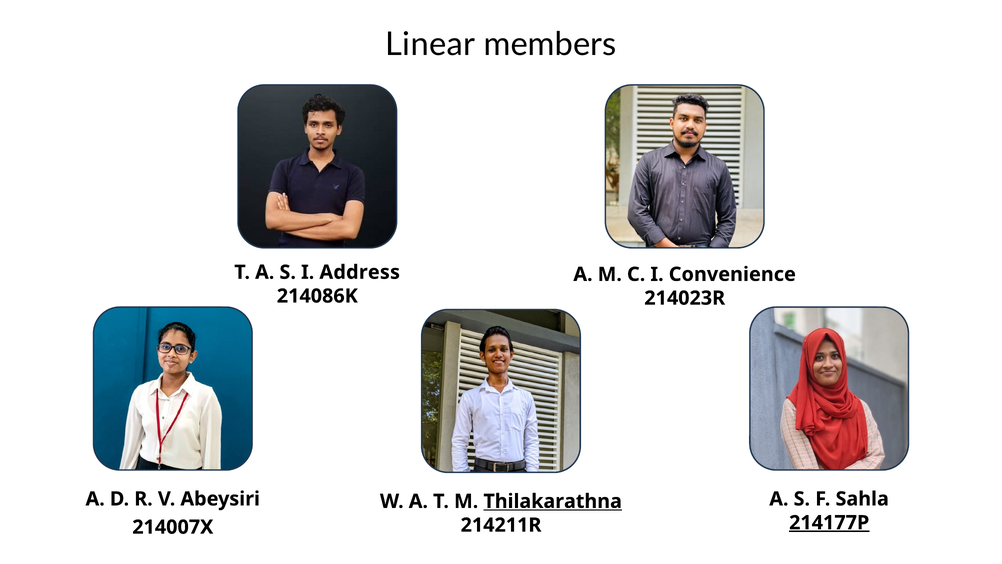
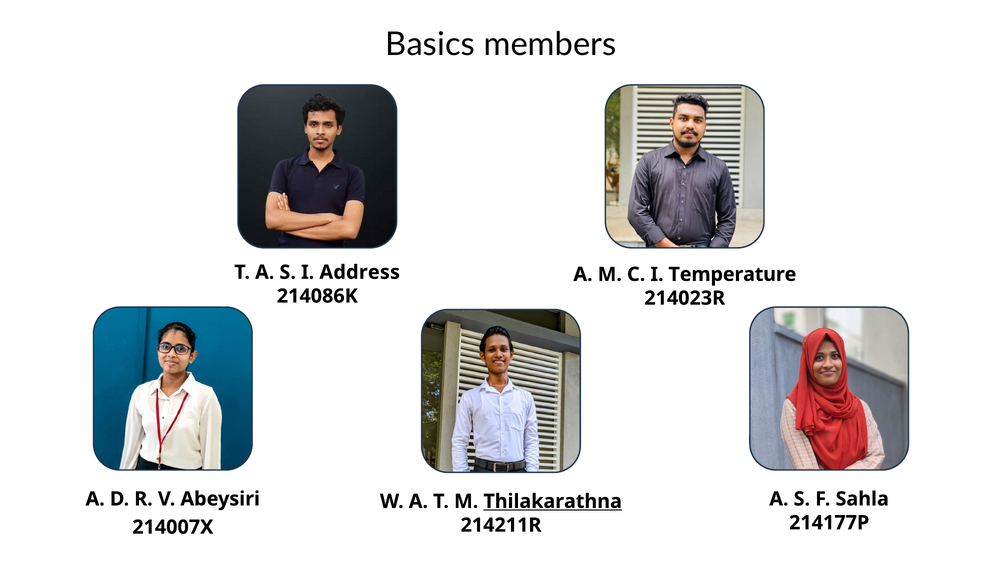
Linear: Linear -> Basics (430, 44)
Convenience: Convenience -> Temperature (732, 274)
214177P underline: present -> none (829, 522)
